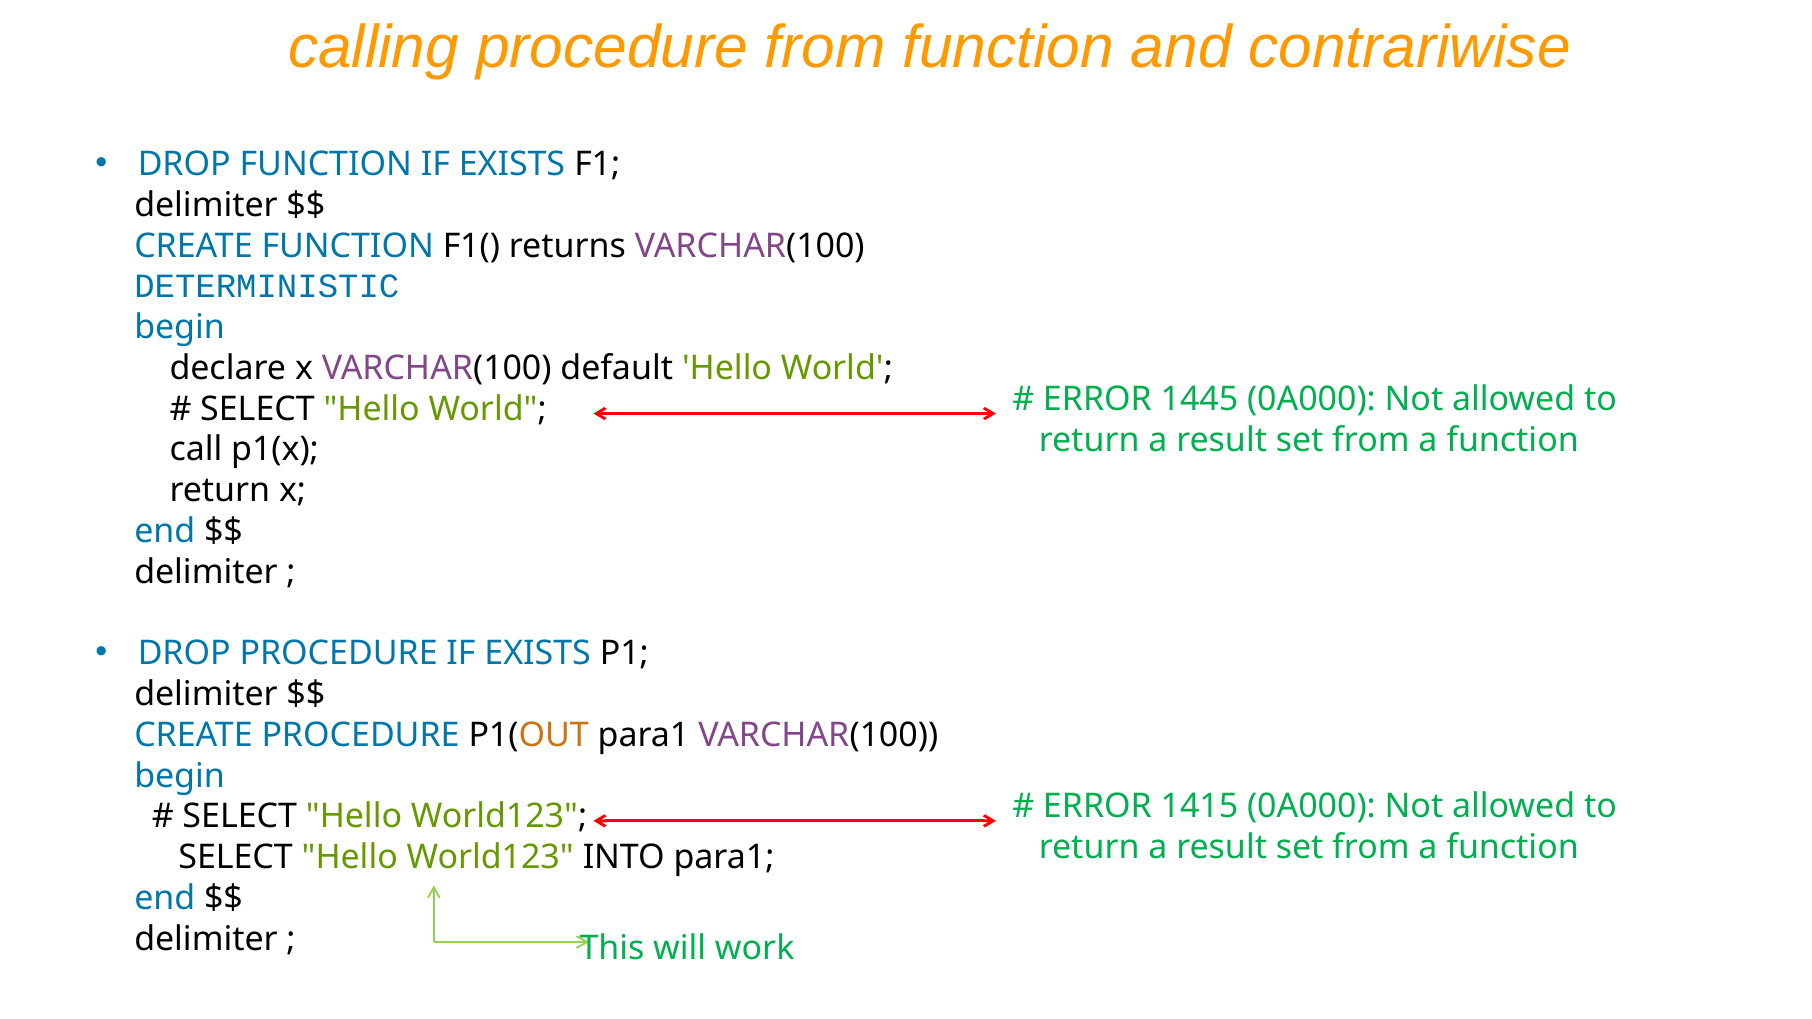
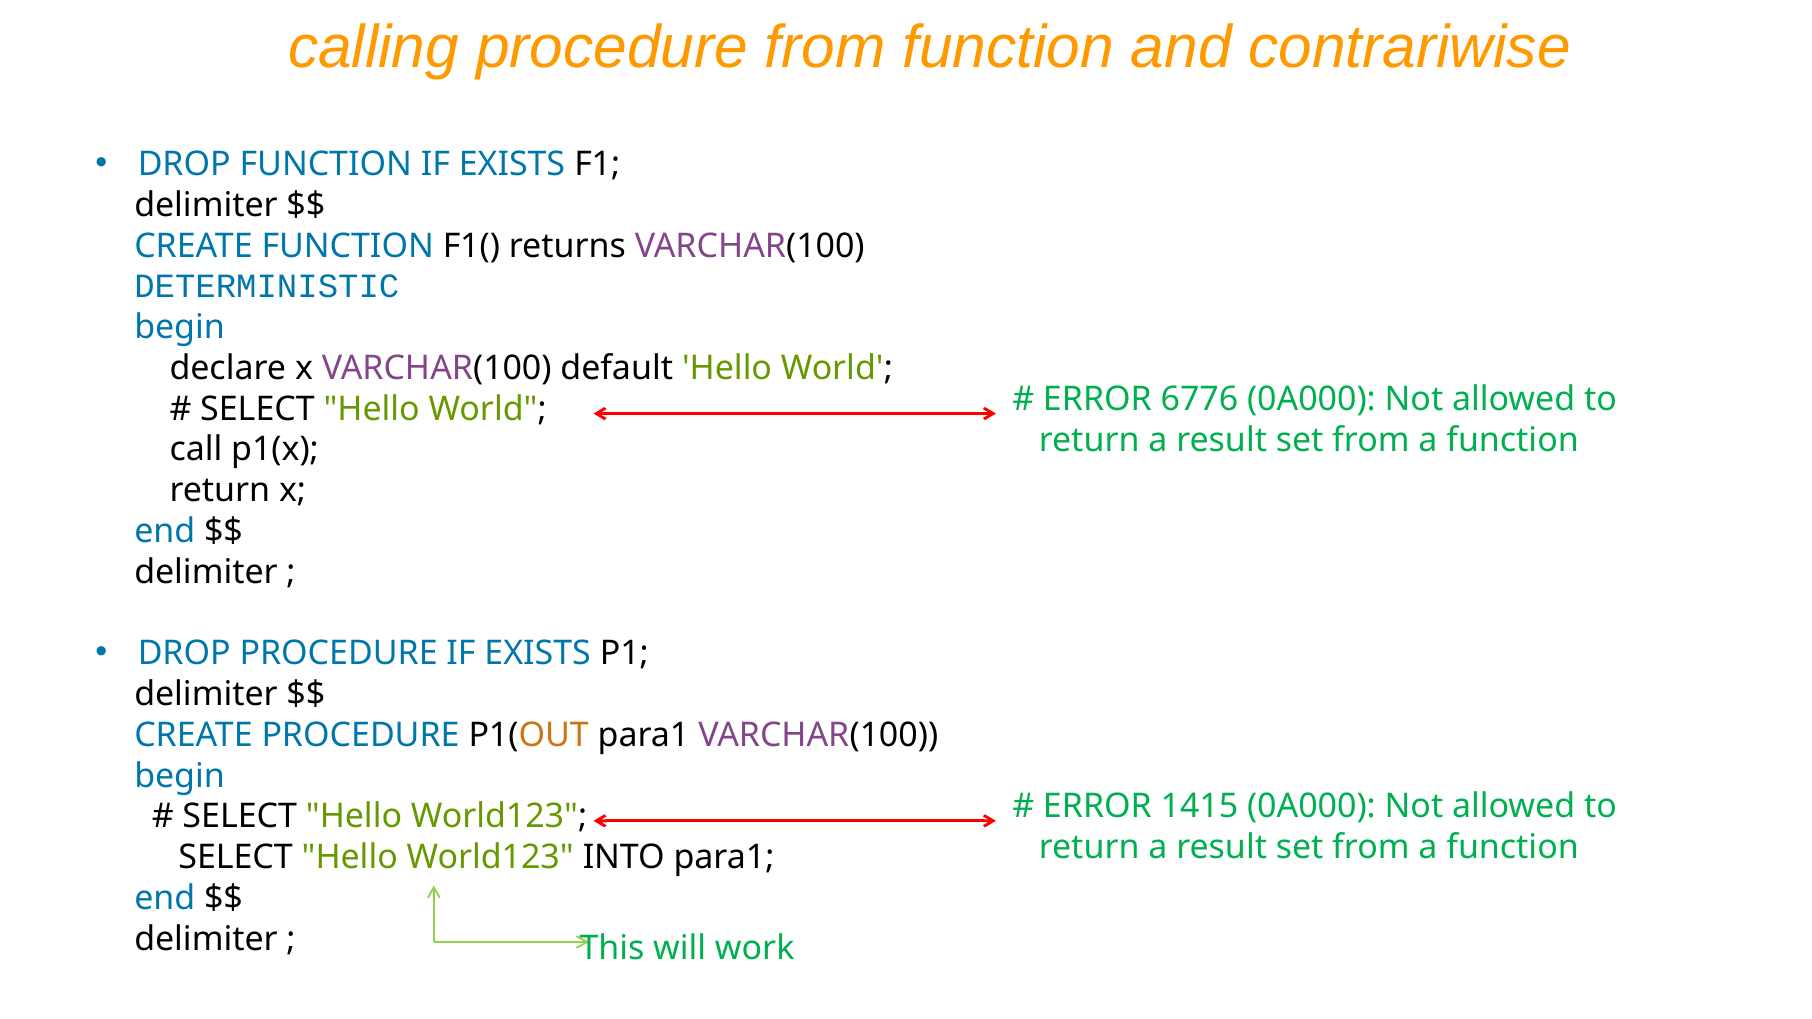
1445: 1445 -> 6776 (1199, 399)
